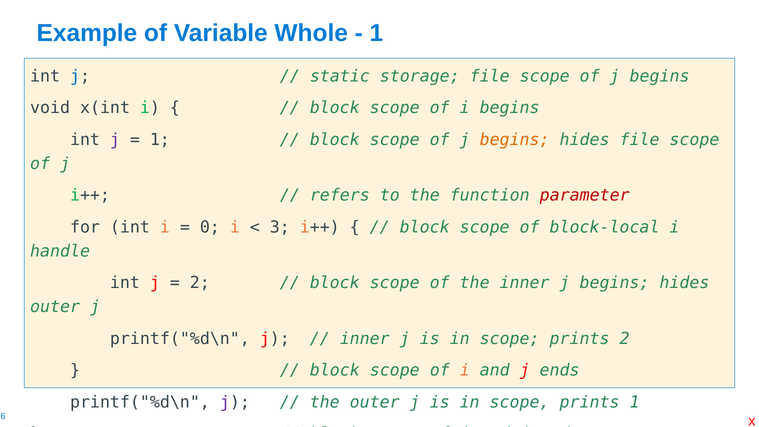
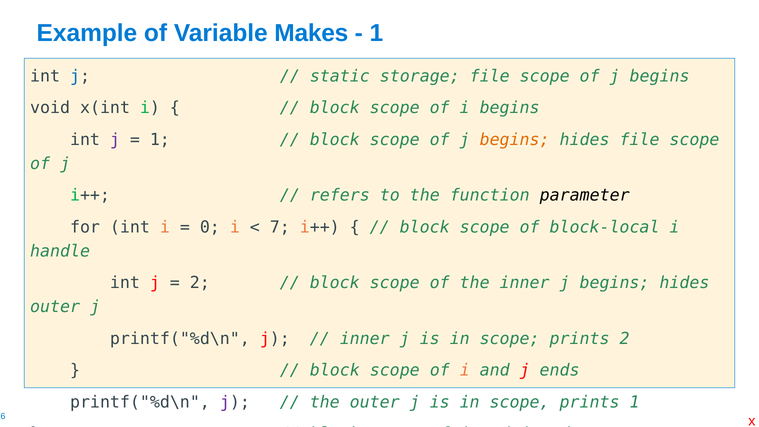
Whole: Whole -> Makes (311, 33)
parameter colour: red -> black (585, 195)
3: 3 -> 7 (280, 227)
